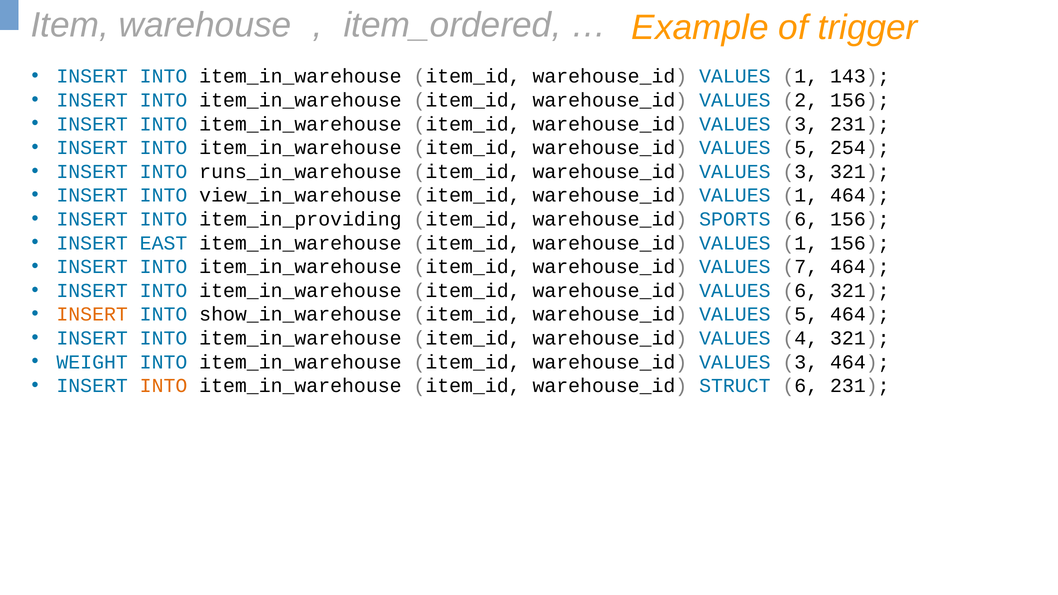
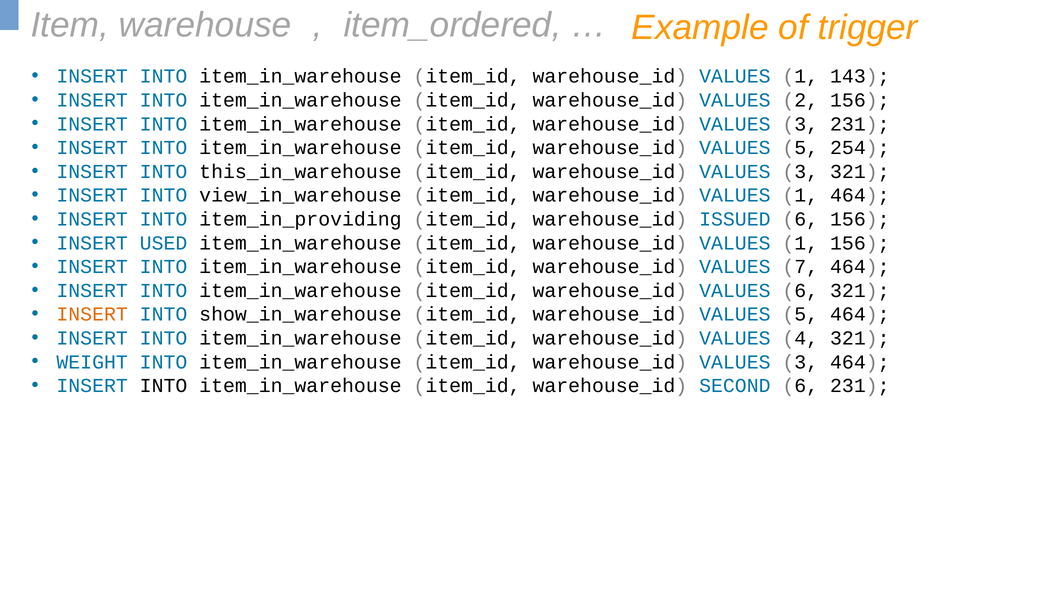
runs_in_warehouse: runs_in_warehouse -> this_in_warehouse (300, 172)
SPORTS: SPORTS -> ISSUED (735, 219)
EAST: EAST -> USED (164, 243)
INTO colour: orange -> black (164, 386)
STRUCT: STRUCT -> SECOND (735, 386)
